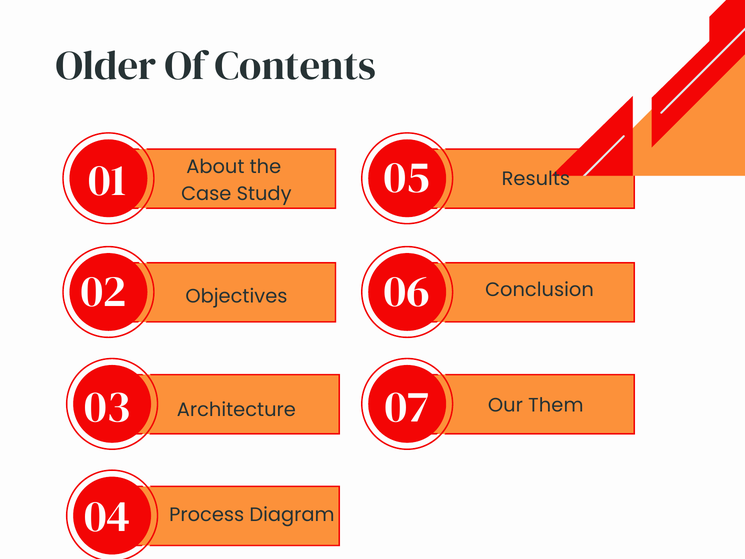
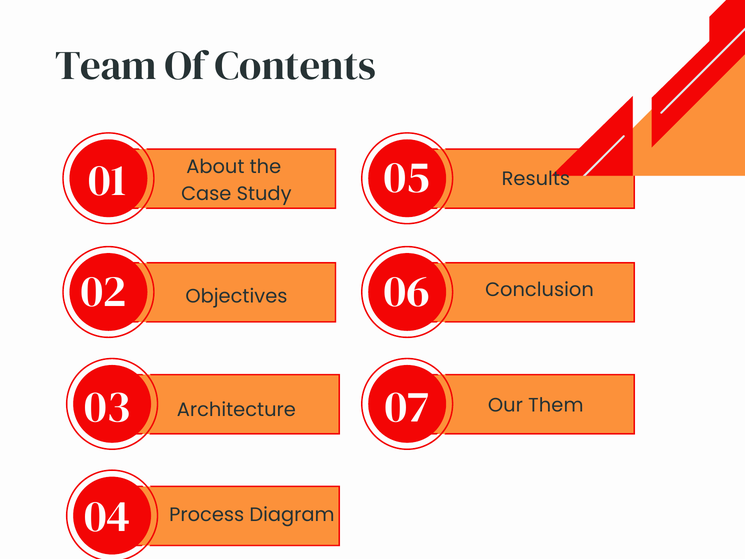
Older: Older -> Team (106, 66)
